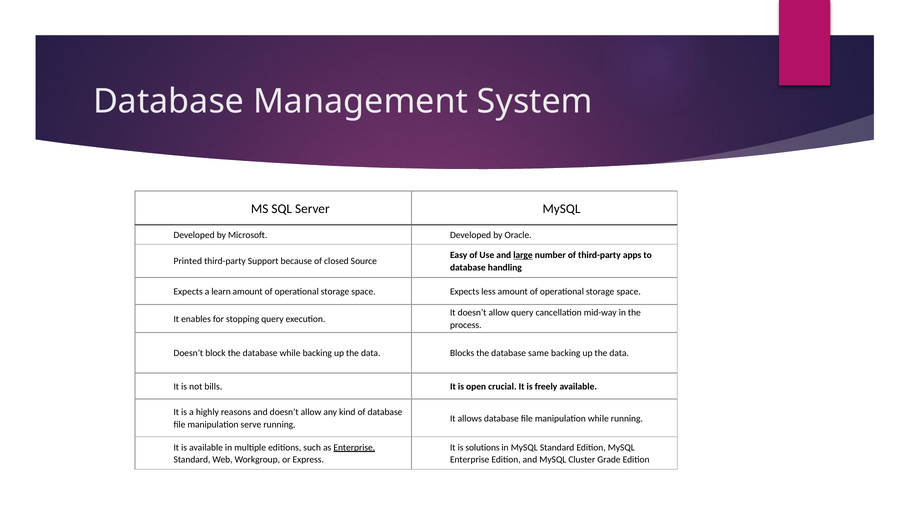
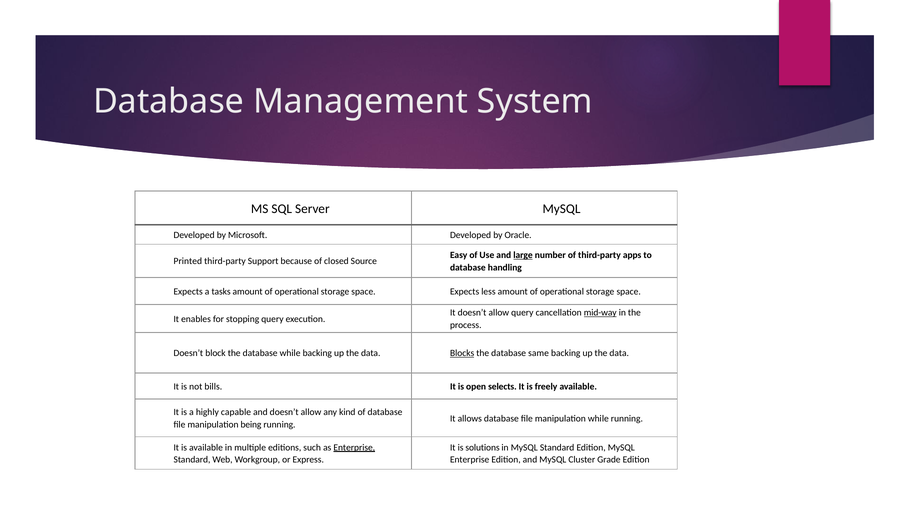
learn: learn -> tasks (221, 291)
mid-way underline: none -> present (600, 313)
Blocks underline: none -> present (462, 353)
crucial: crucial -> selects (502, 386)
reasons: reasons -> capable (236, 412)
serve: serve -> being (251, 424)
